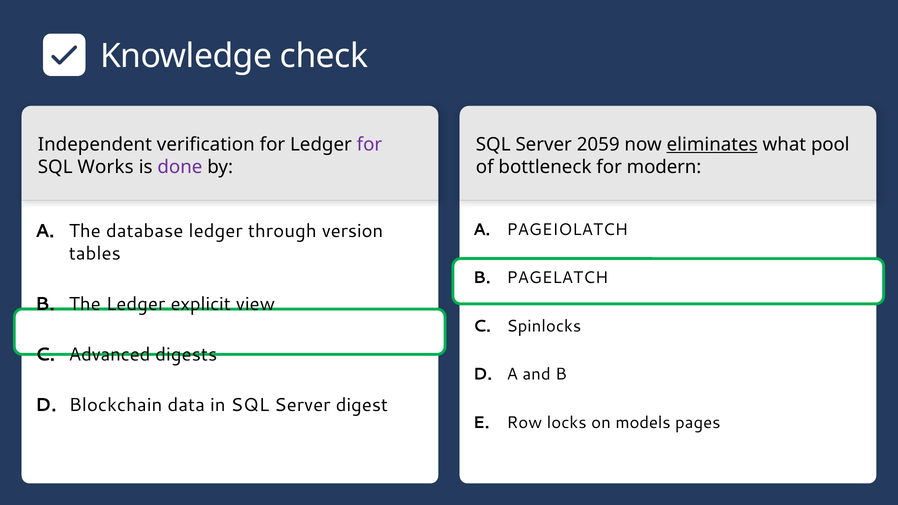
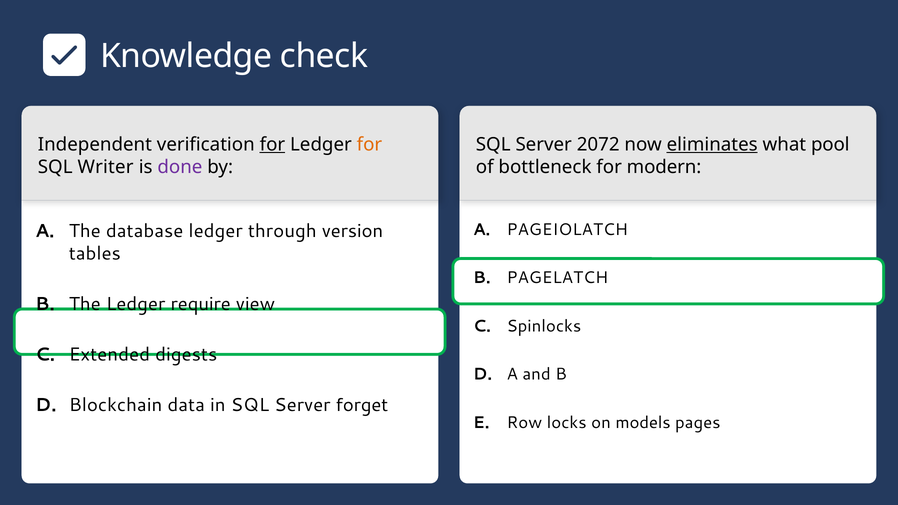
for underline: none -> present (272, 145)
for colour: purple -> orange (369, 145)
2059: 2059 -> 2072 (598, 145)
Works: Works -> Writer (106, 167)
explicit: explicit -> require (201, 304)
Advanced: Advanced -> Extended (109, 354)
digest: digest -> forget (362, 405)
